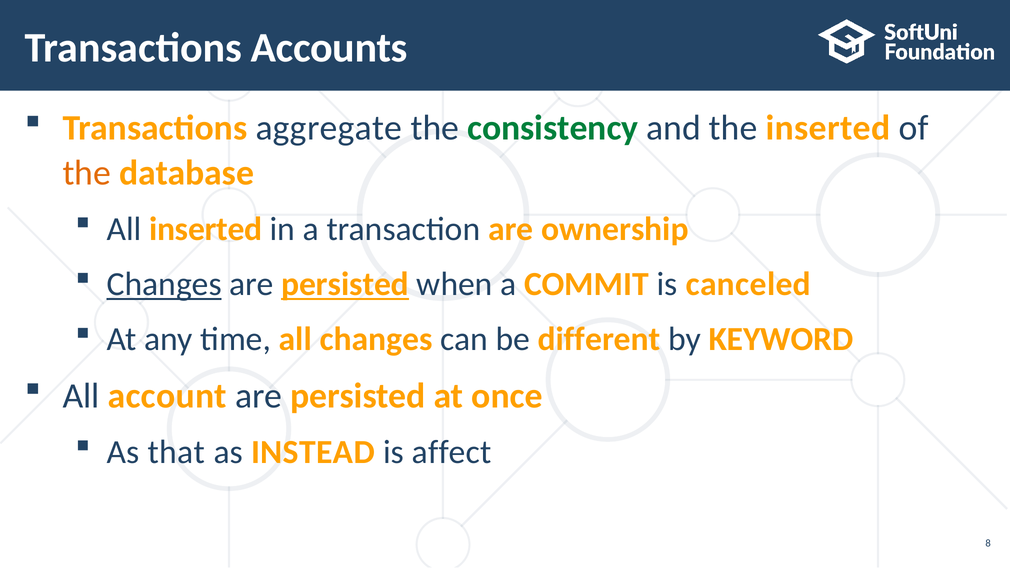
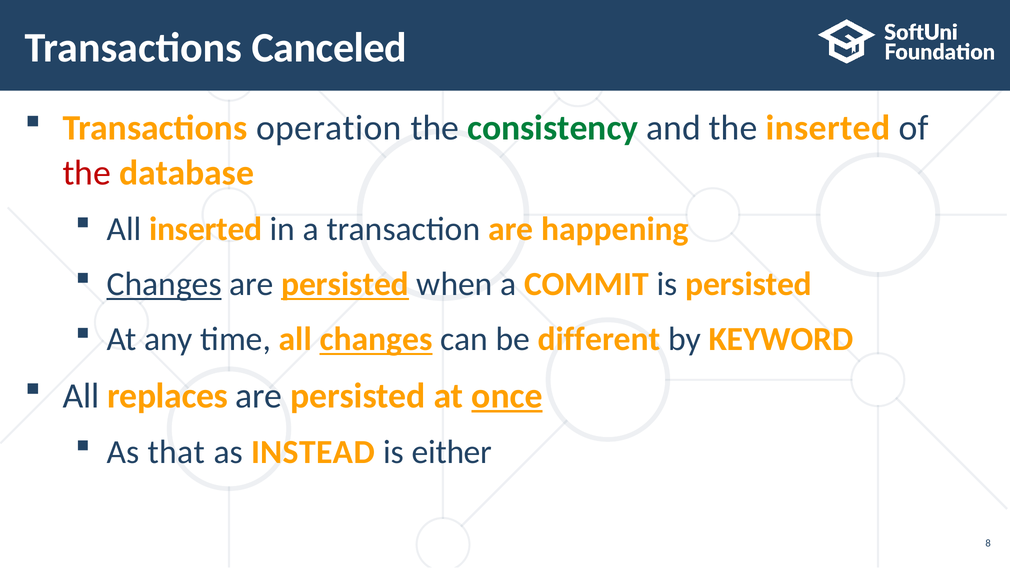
Accounts: Accounts -> Canceled (329, 48)
aggregate: aggregate -> operation (329, 128)
the colour: orange -> red (87, 173)
ownership: ownership -> happening (615, 229)
is canceled: canceled -> persisted (749, 284)
changes underline: none -> present (376, 339)
account: account -> replaces (168, 396)
once underline: none -> present (507, 396)
affect: affect -> either (452, 452)
